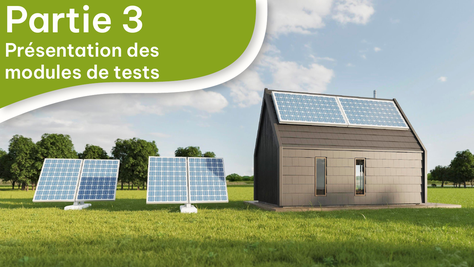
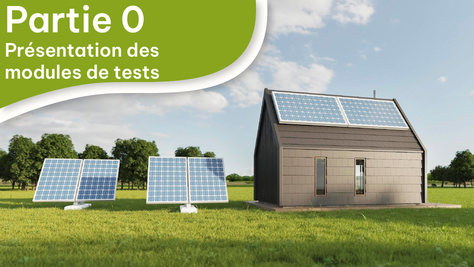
3: 3 -> 0 (133, 21)
